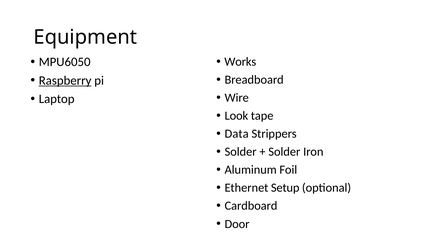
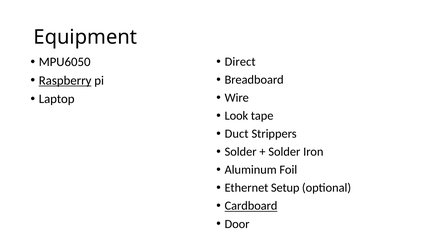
Works: Works -> Direct (240, 62)
Data: Data -> Duct (237, 134)
Cardboard underline: none -> present (251, 205)
